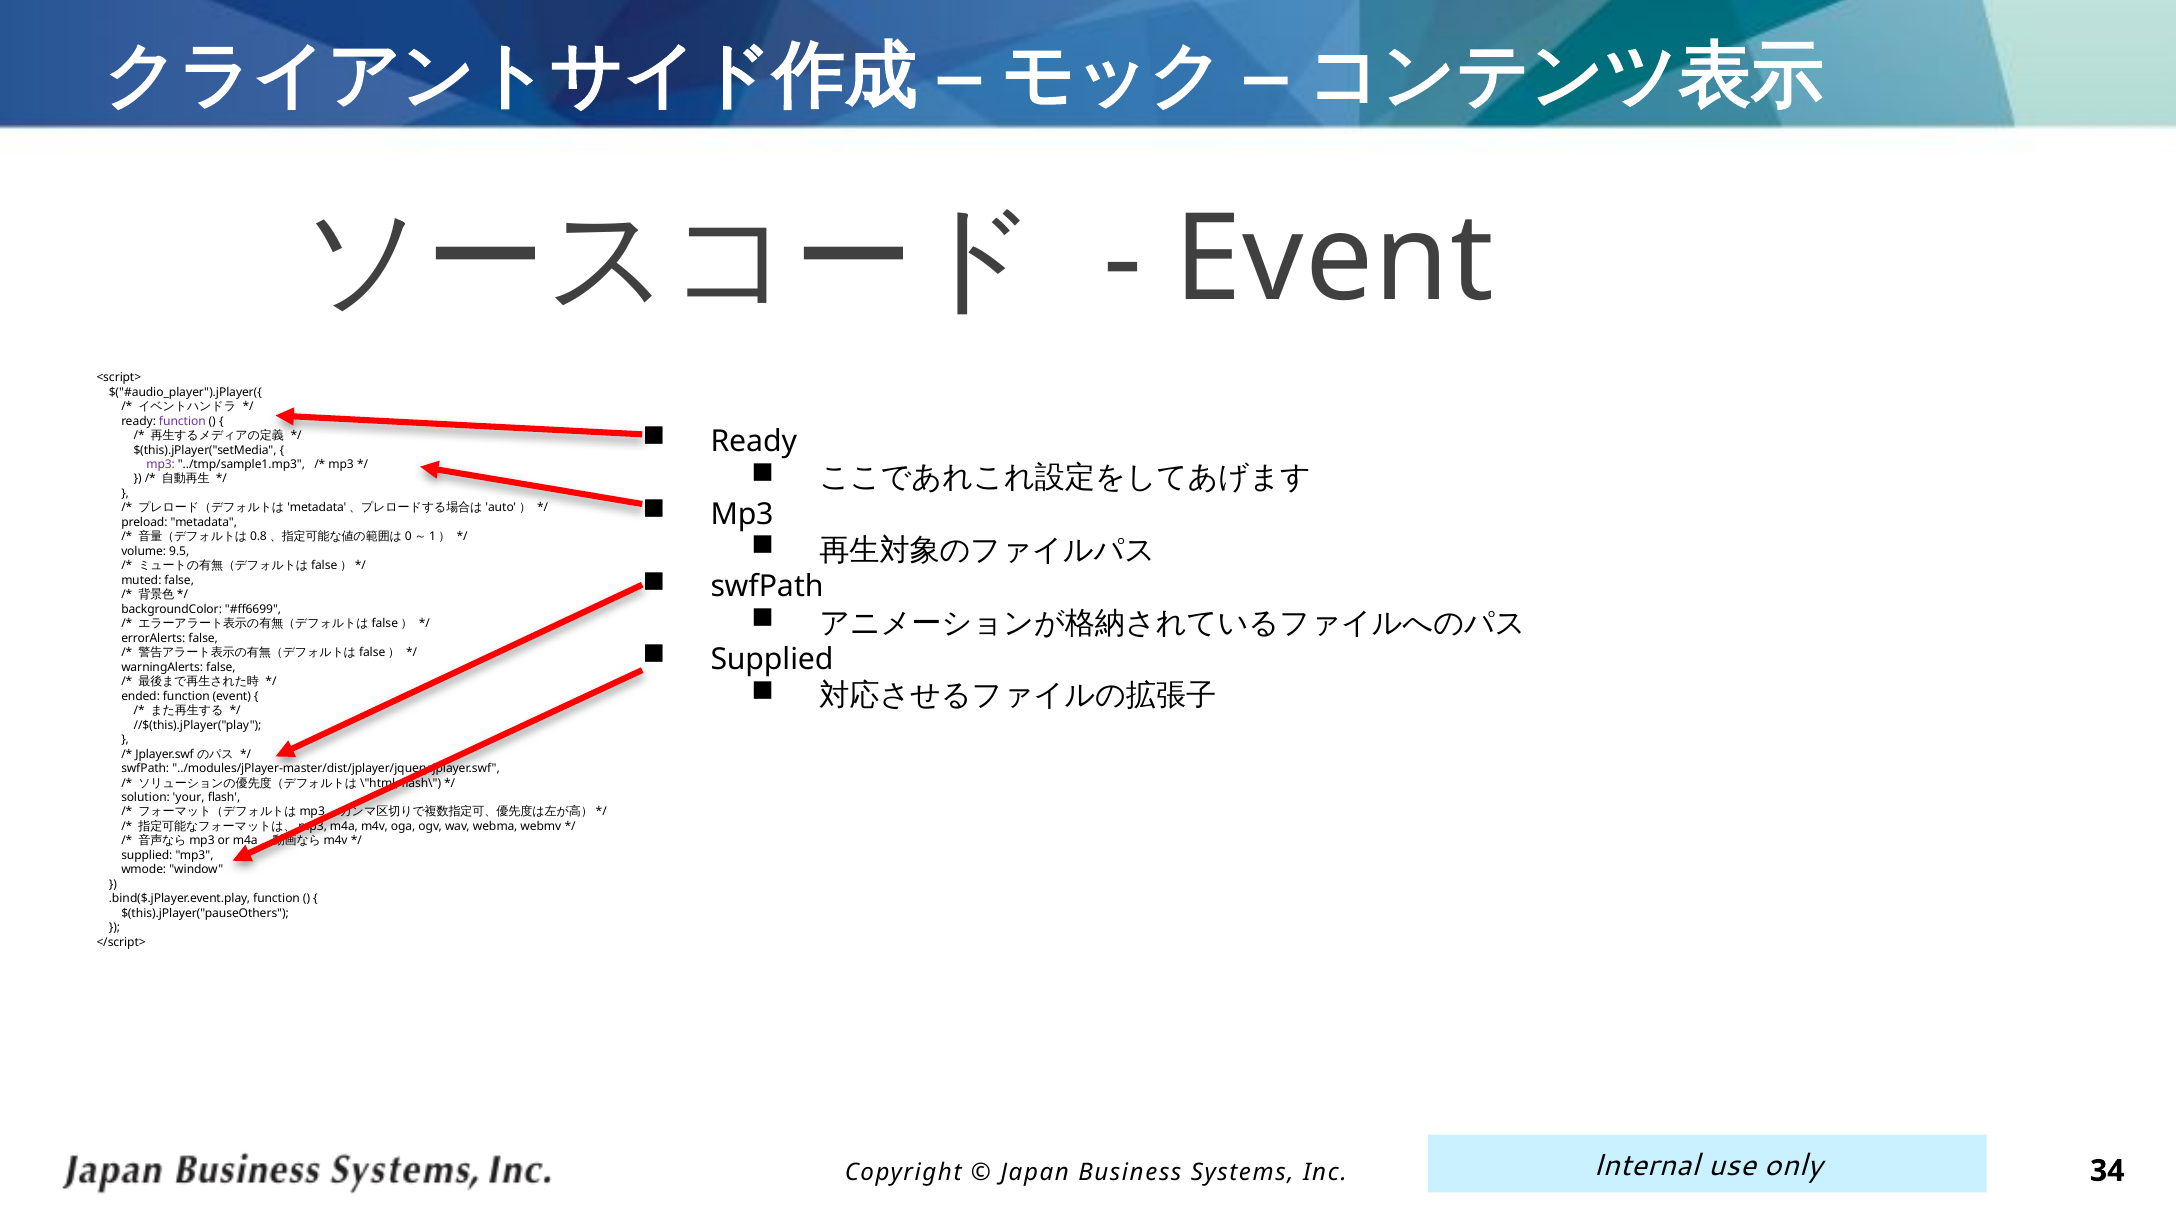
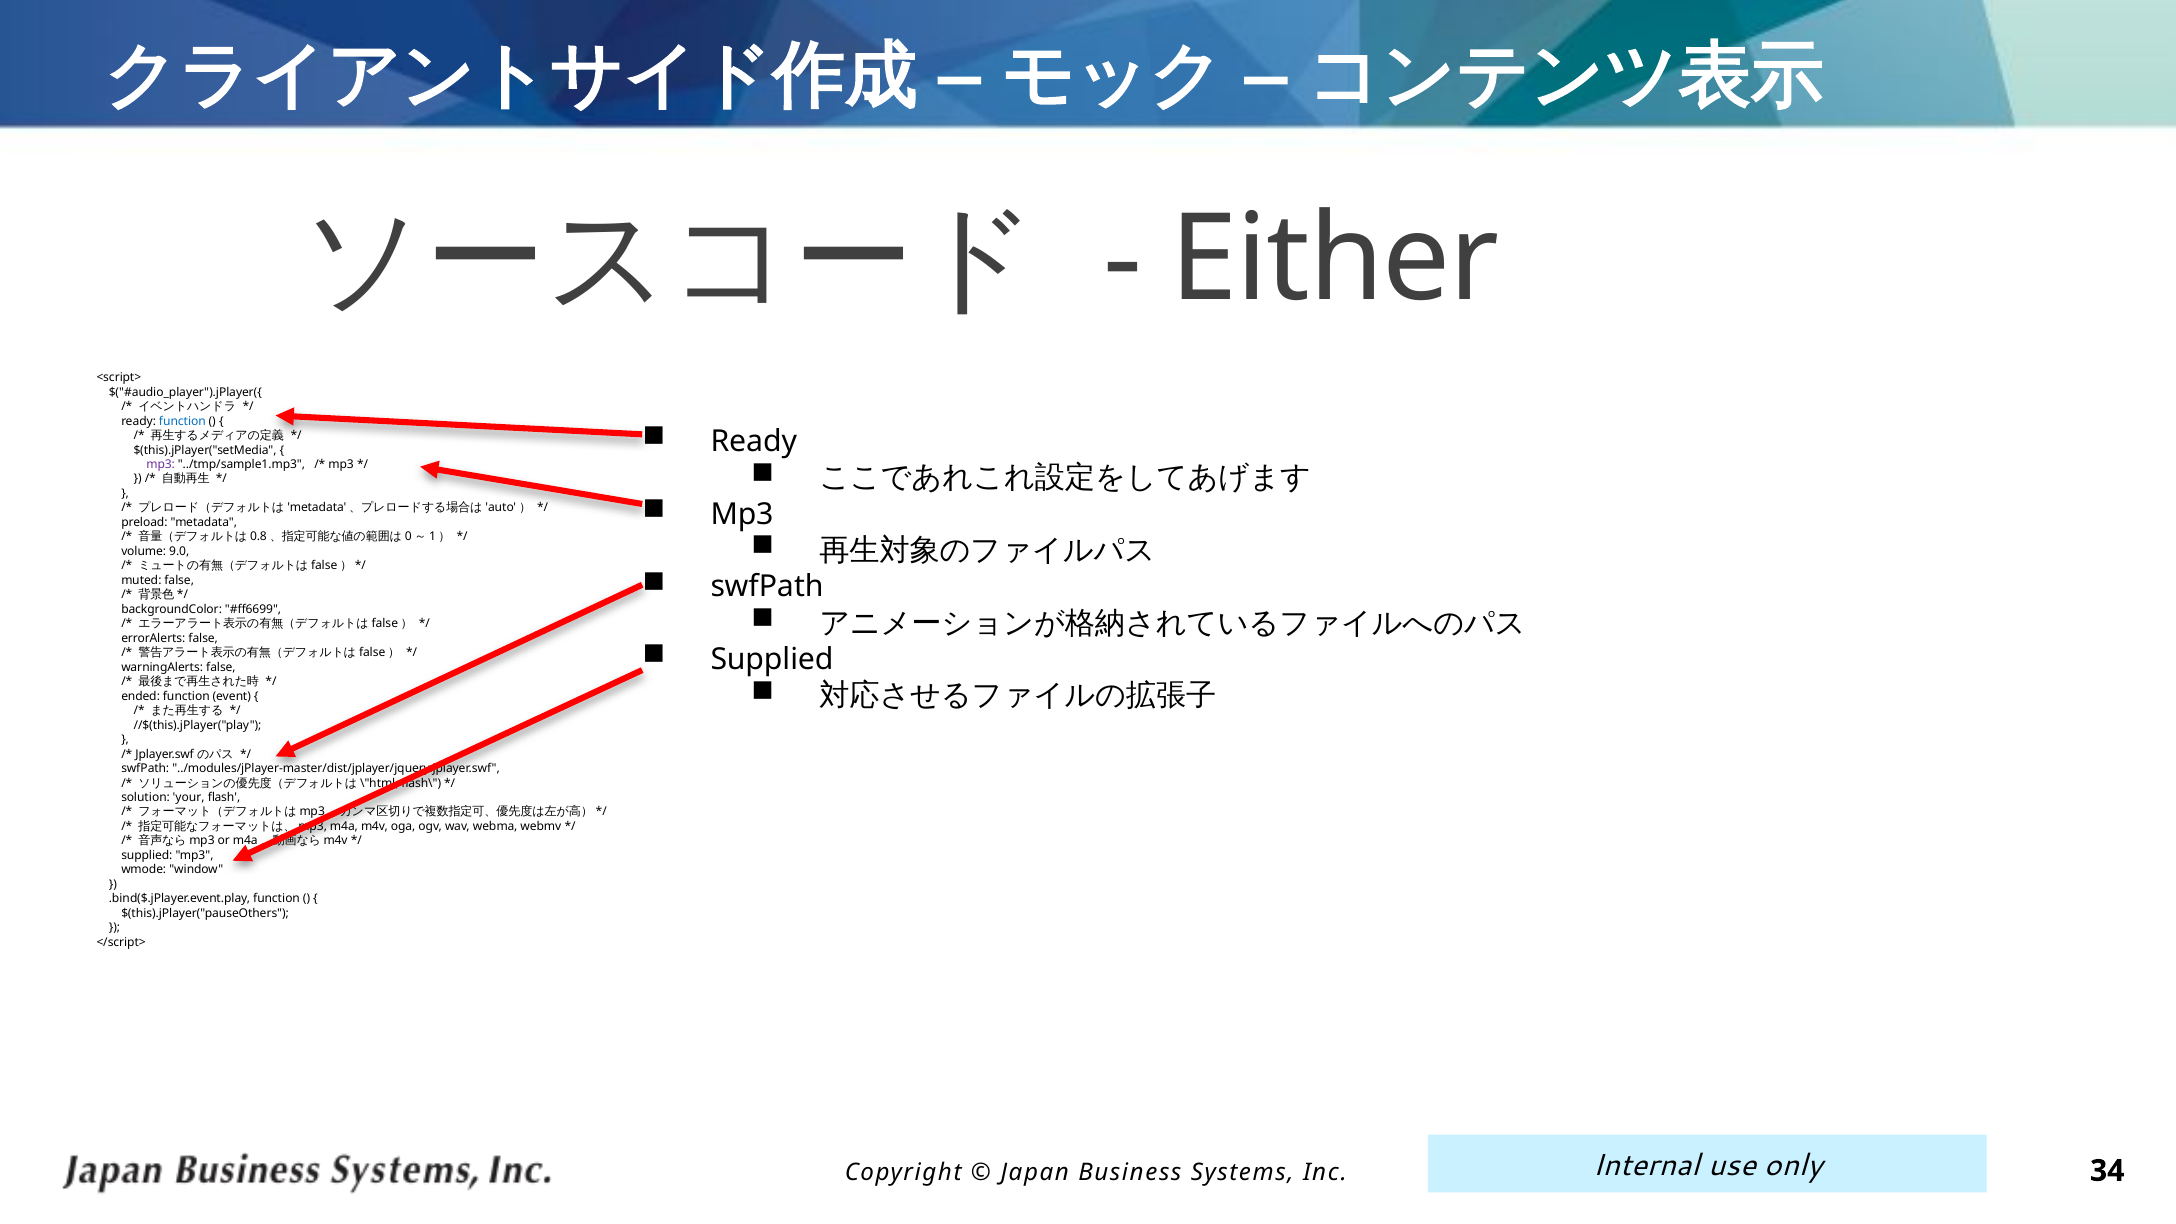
Event: Event -> Either (1335, 259)
function colour: purple -> blue (182, 421)
9.5: 9.5 -> 9.0 (179, 551)
